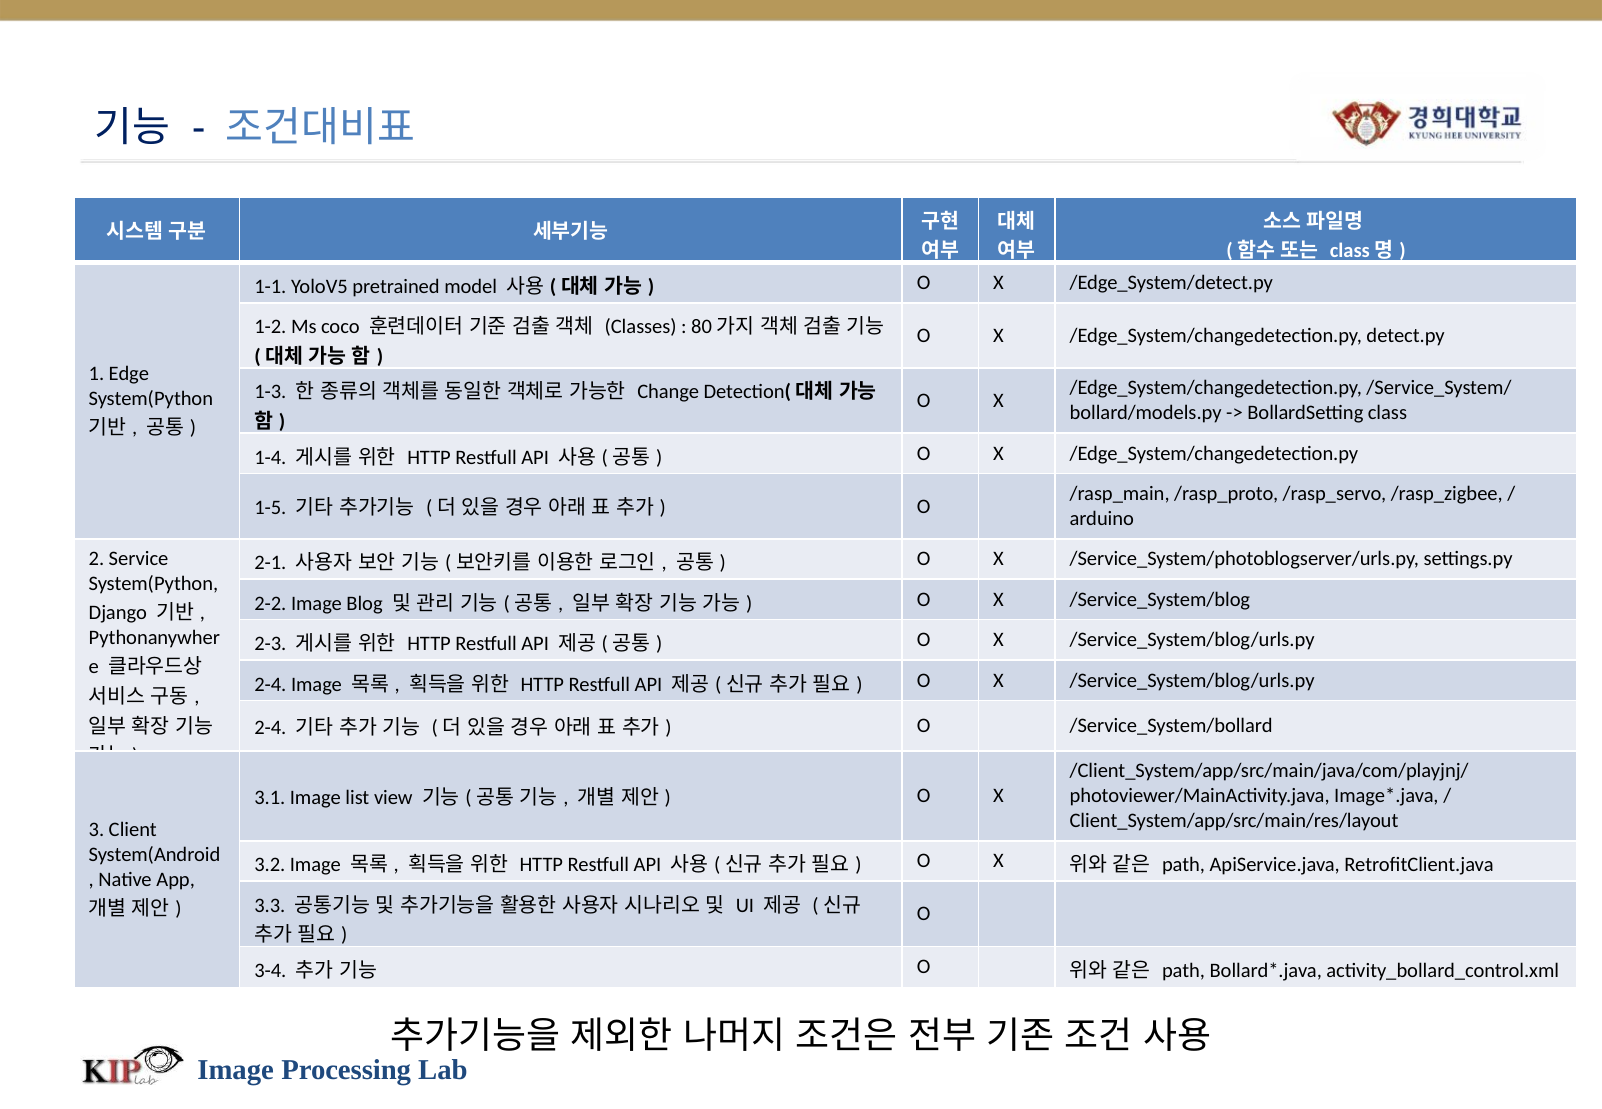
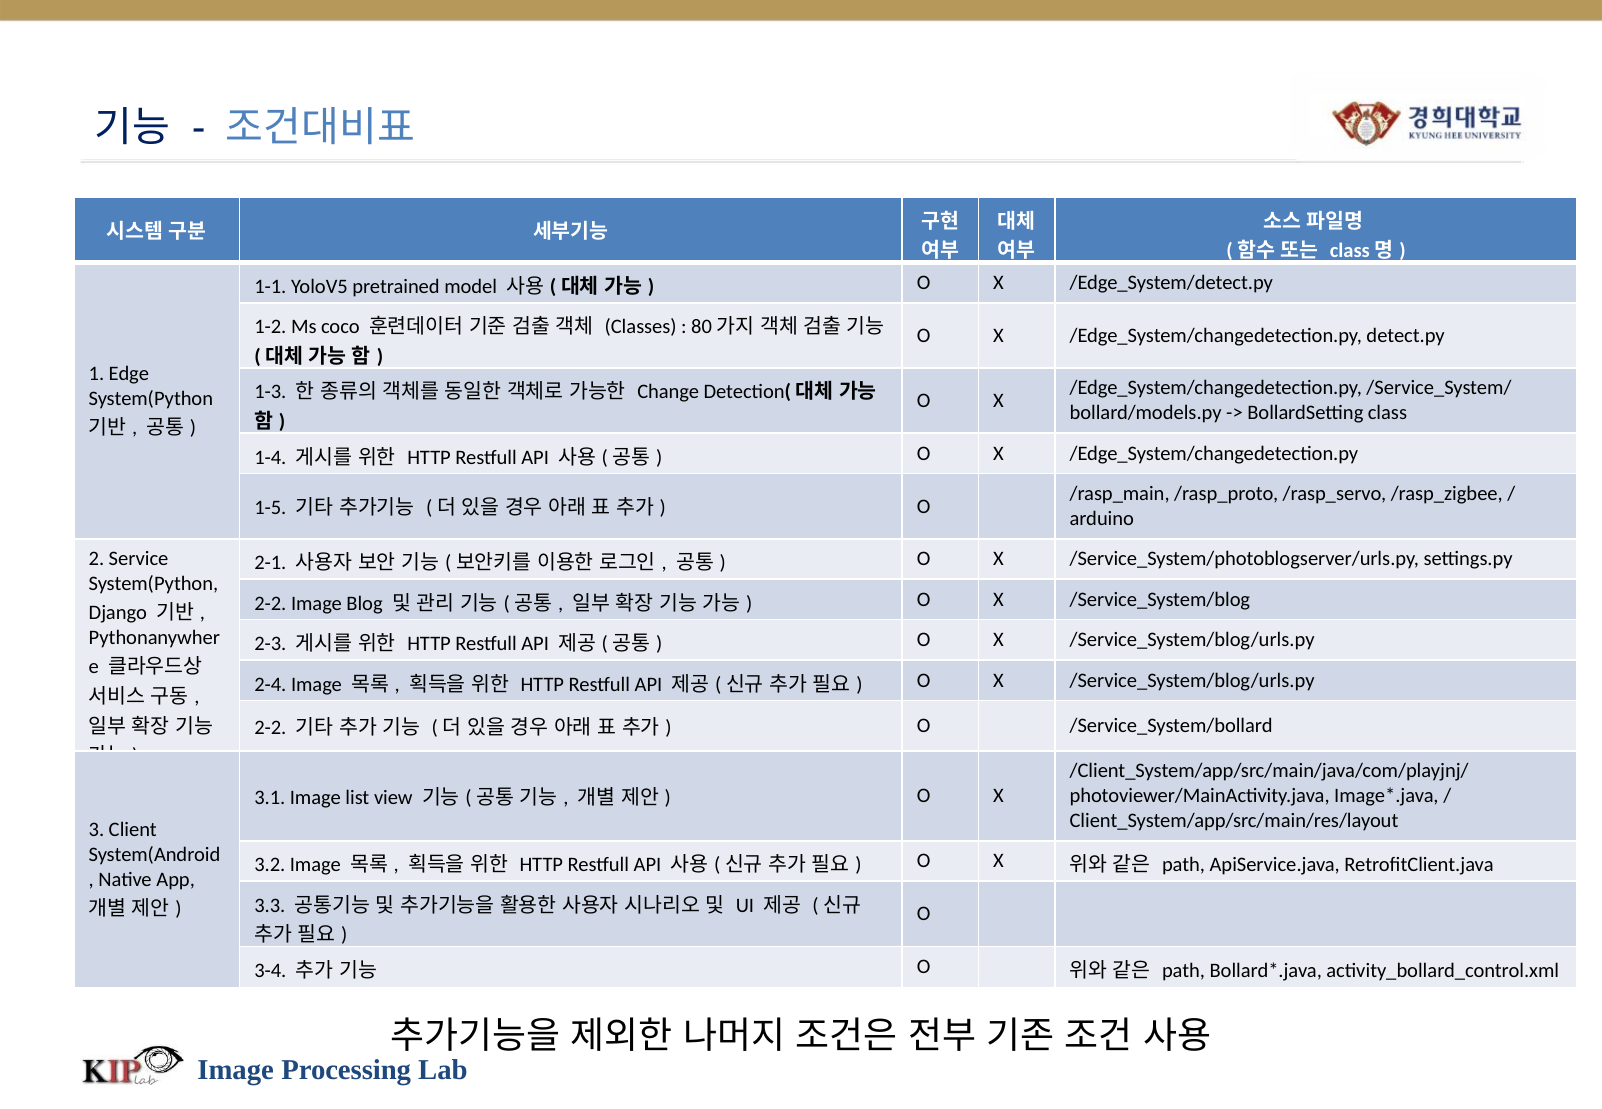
2-4: 2-4 -> 2-2 (270, 728)
